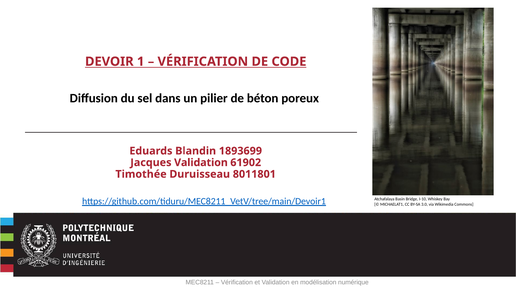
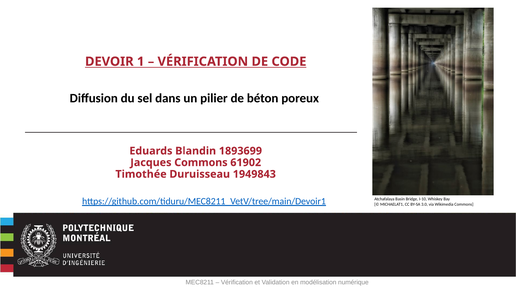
Jacques Validation: Validation -> Commons (201, 163)
8011801: 8011801 -> 1949843 (254, 174)
